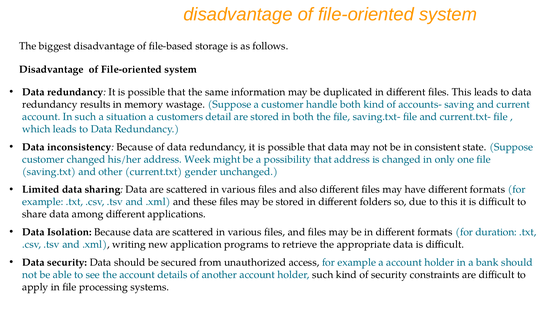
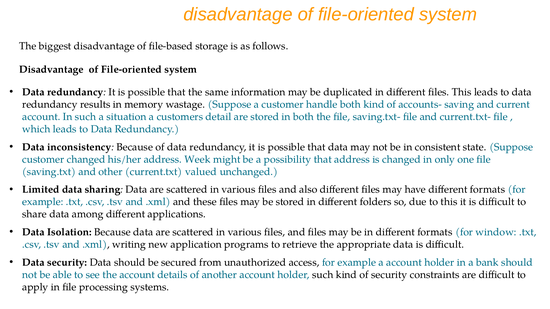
gender: gender -> valued (201, 172)
duration: duration -> window (496, 232)
